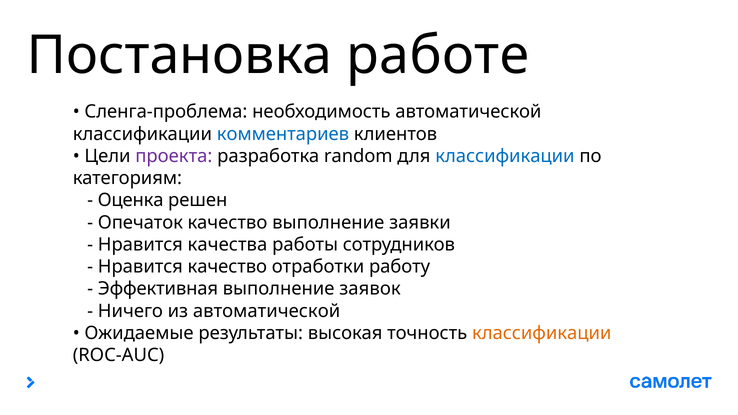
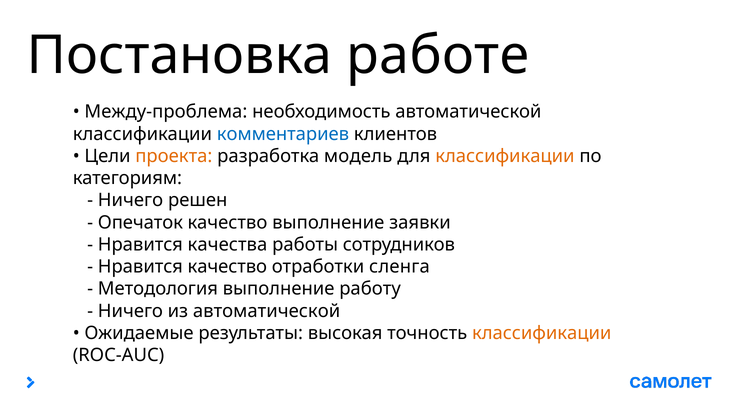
Сленга-проблема: Сленга-проблема -> Между-проблема (166, 112)
проекта colour: purple -> orange (174, 156)
random: random -> модель (358, 156)
классификации colour: blue -> orange (505, 156)
Оценка: Оценка -> Ничего (131, 200)
работу: работу -> сленга (399, 267)
Эффективная: Эффективная -> Методология (158, 289)
заявок: заявок -> работу (370, 289)
